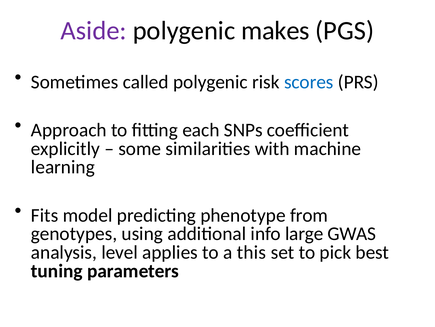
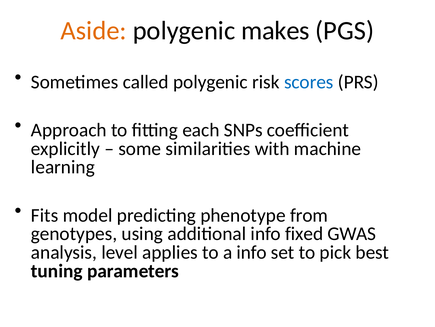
Aside colour: purple -> orange (94, 31)
large: large -> fixed (304, 233)
a this: this -> info (252, 252)
